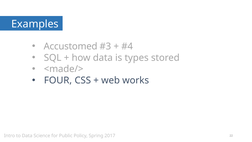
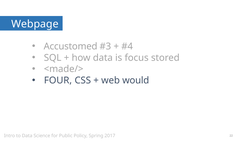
Examples: Examples -> Webpage (35, 24)
types: types -> focus (137, 58)
works: works -> would (136, 80)
